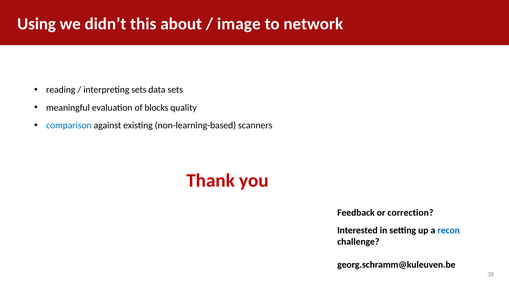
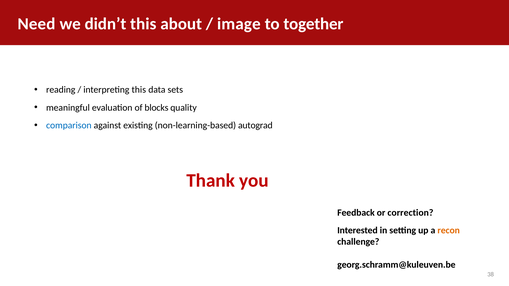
Using: Using -> Need (36, 24)
network: network -> together (313, 24)
interpreting sets: sets -> this (139, 90)
scanners: scanners -> autograd (255, 126)
recon colour: blue -> orange (449, 231)
